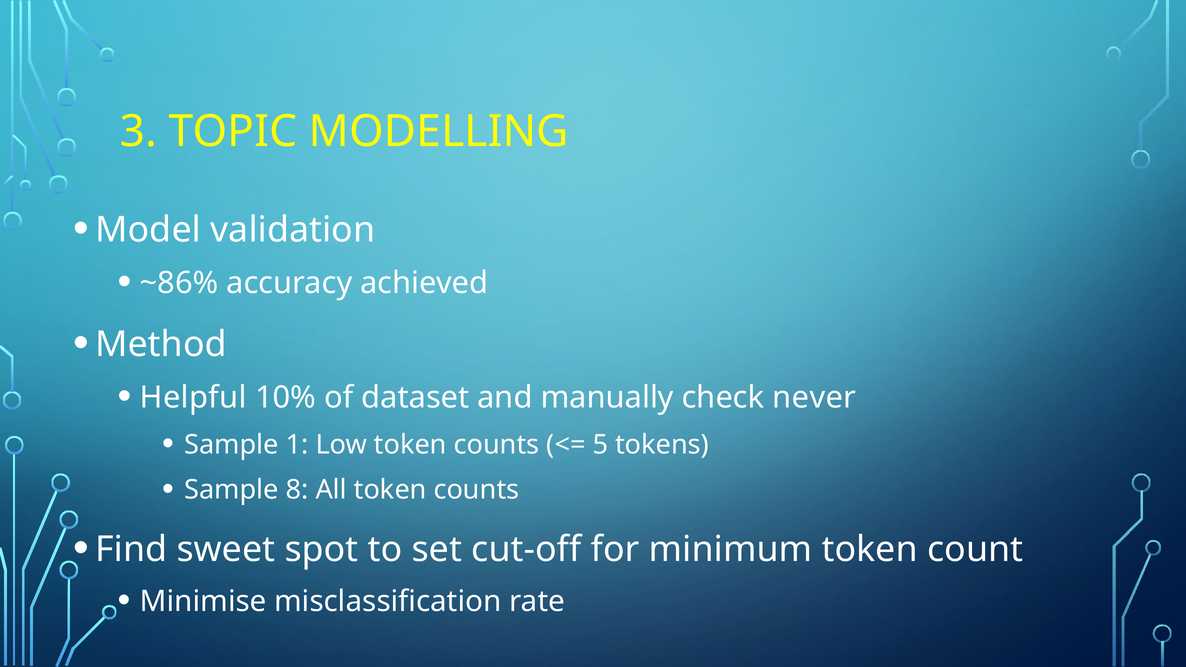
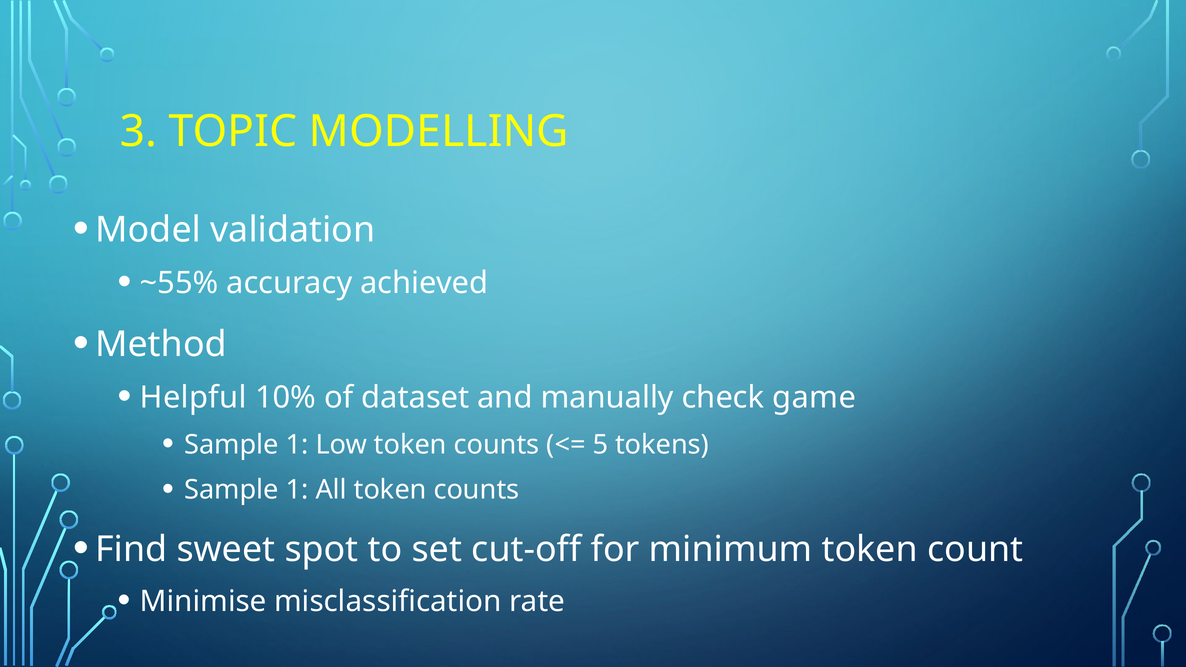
~86%: ~86% -> ~55% (179, 283)
never: never -> game (814, 398)
8: 8 -> 1 (297, 490)
